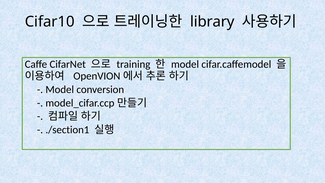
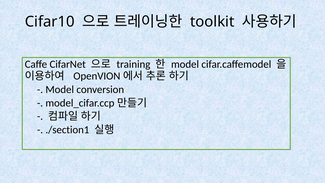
library: library -> toolkit (212, 22)
